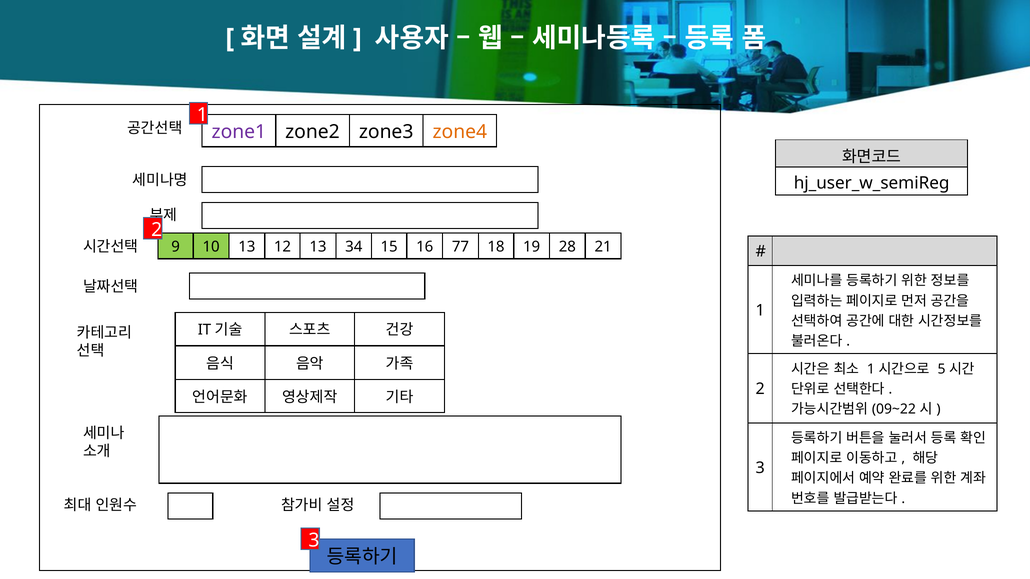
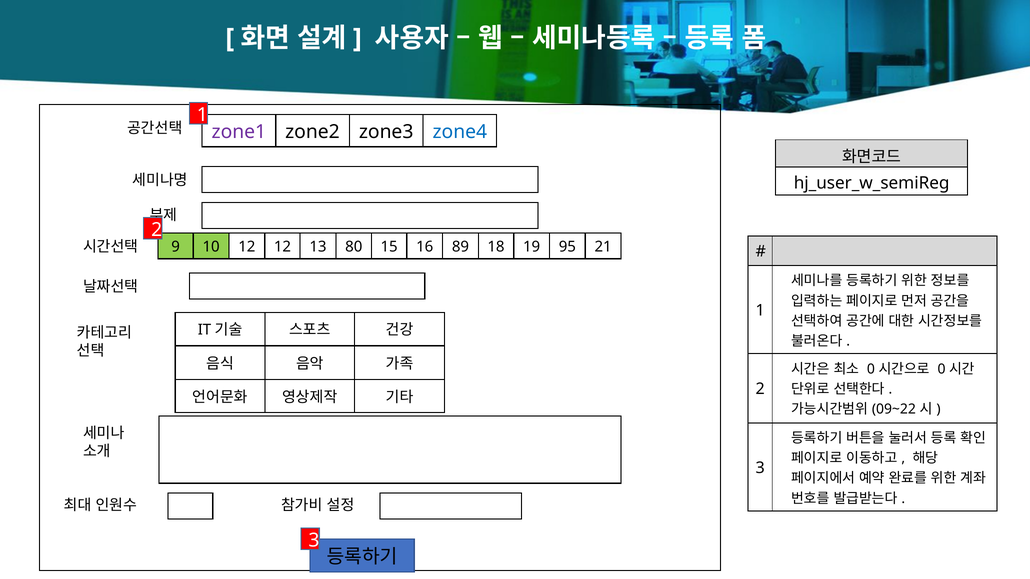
zone4 colour: orange -> blue (460, 132)
10 13: 13 -> 12 (247, 247)
34: 34 -> 80 (354, 247)
77: 77 -> 89 (461, 247)
28: 28 -> 95 (567, 247)
1: 1 -> 0 (871, 369)
5: 5 -> 0 (942, 369)
